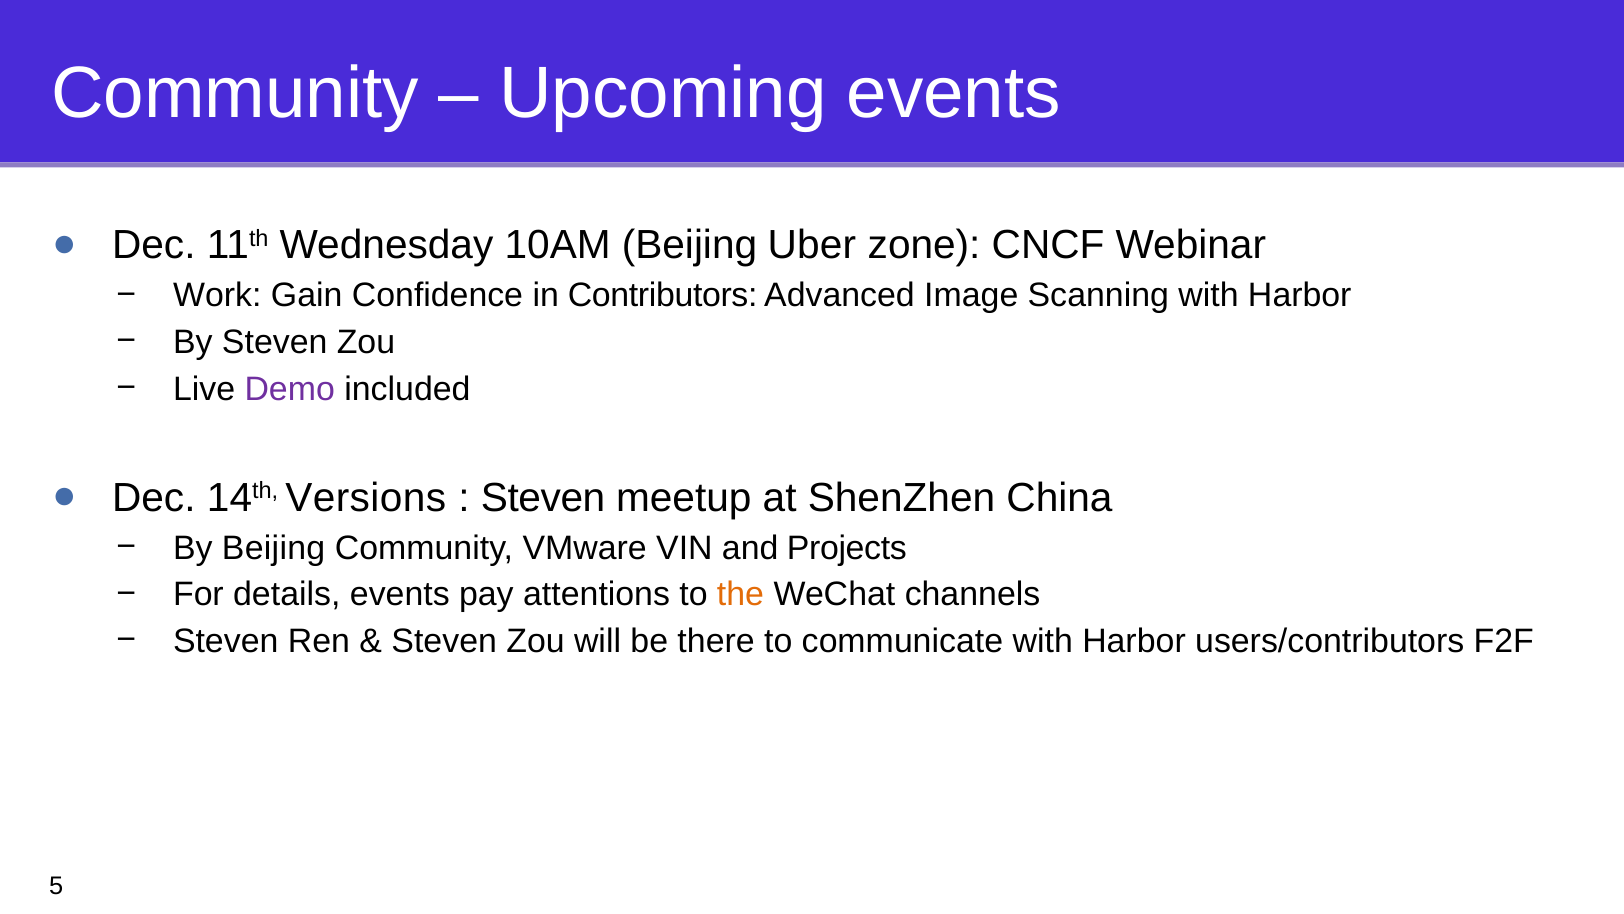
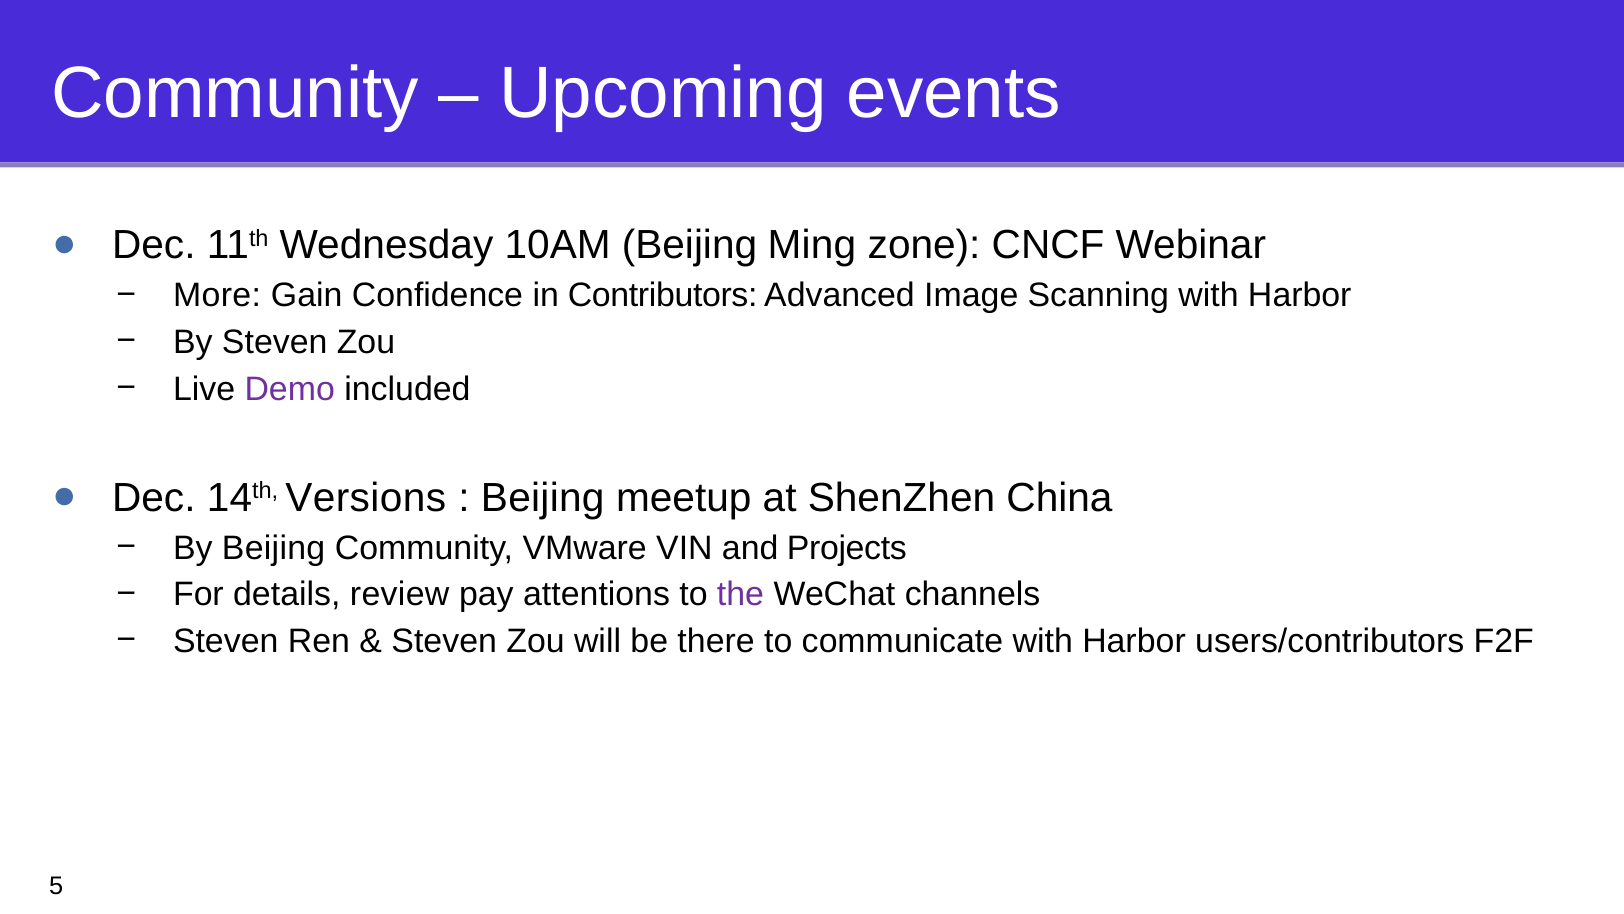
Uber: Uber -> Ming (812, 245)
Work: Work -> More (217, 296)
Steven: Steven -> Beijing (543, 497)
details events: events -> review (400, 594)
the colour: orange -> purple (741, 594)
